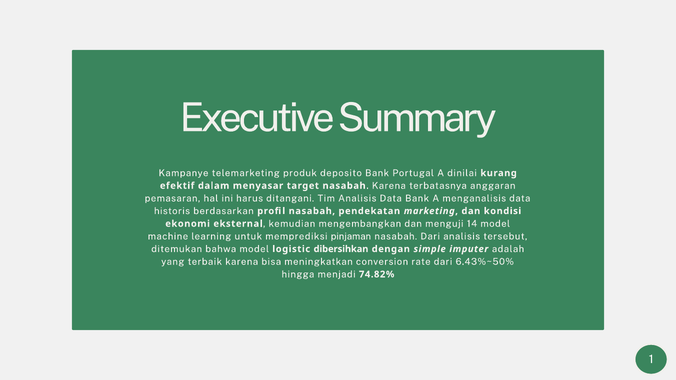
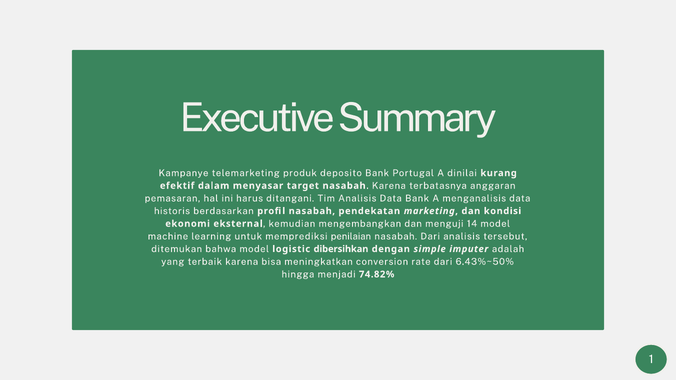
pinjaman: pinjaman -> penilaian (351, 236)
